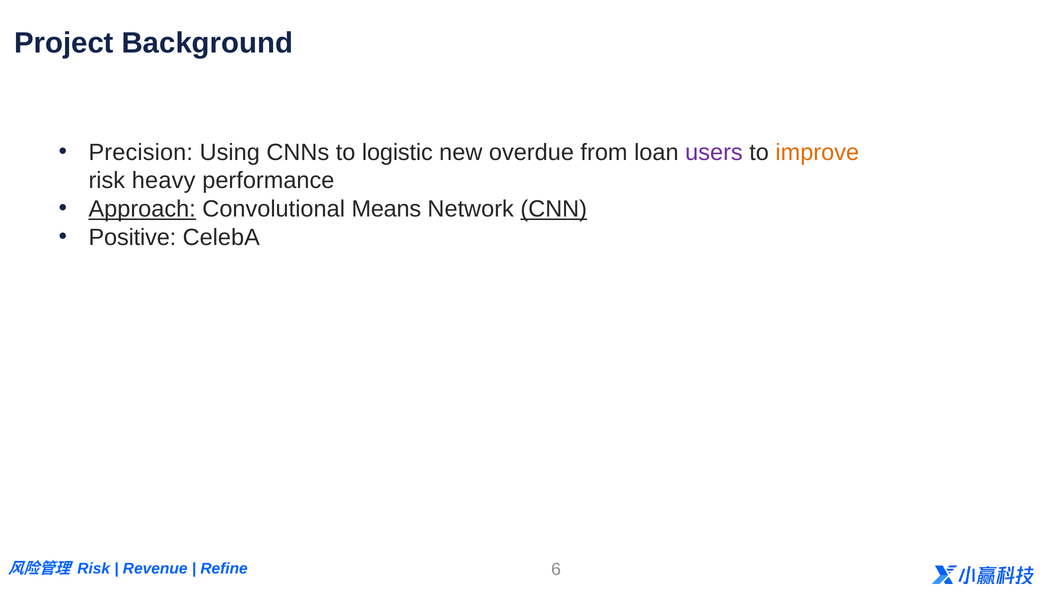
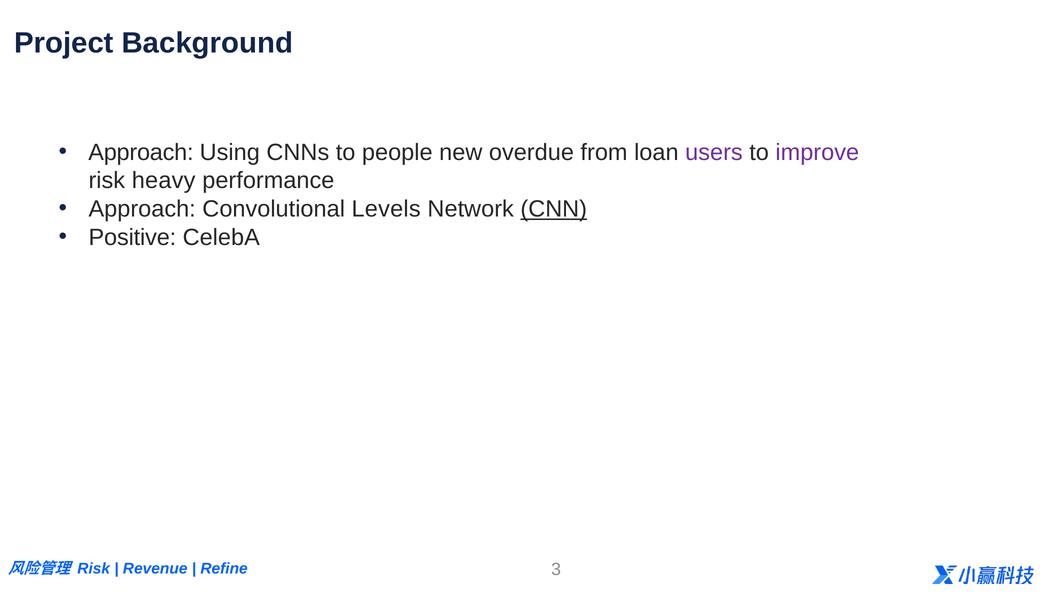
Precision: Precision -> Approach (141, 152)
logistic: logistic -> people (397, 152)
improve colour: orange -> purple (817, 152)
Approach underline: present -> none (142, 209)
Means: Means -> Levels (386, 209)
6: 6 -> 3 (556, 570)
